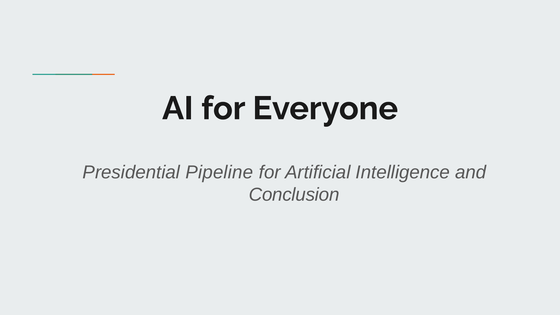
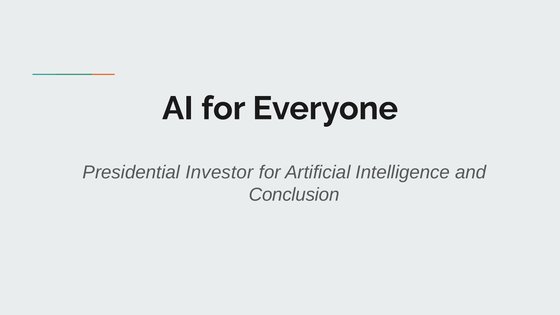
Pipeline: Pipeline -> Investor (219, 172)
